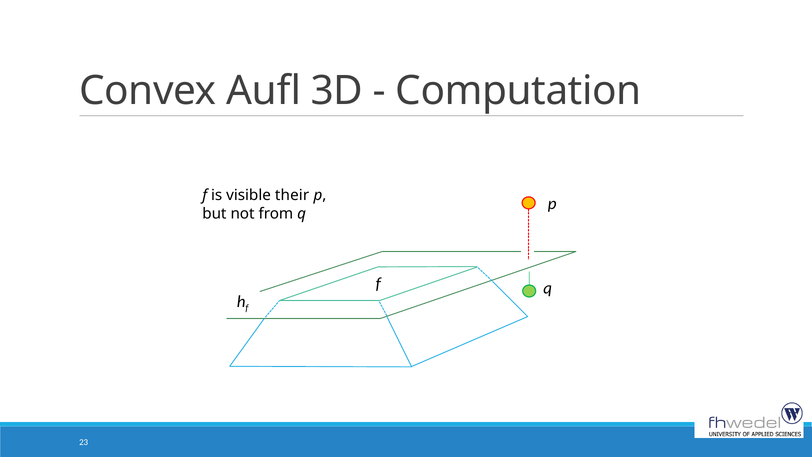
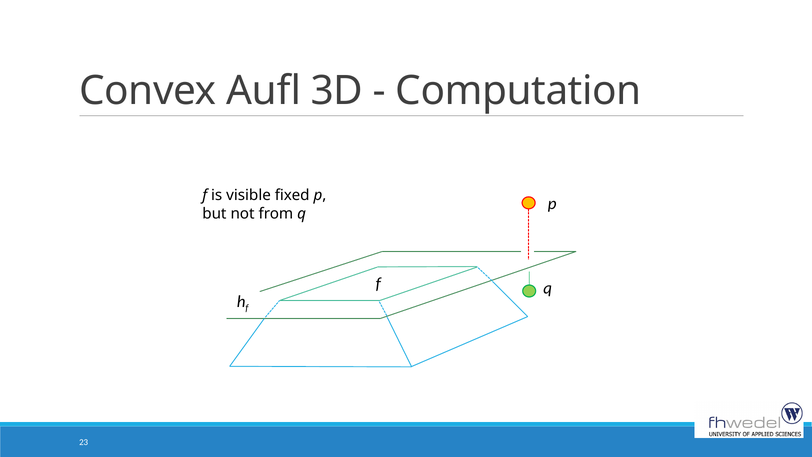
their: their -> fixed (292, 195)
